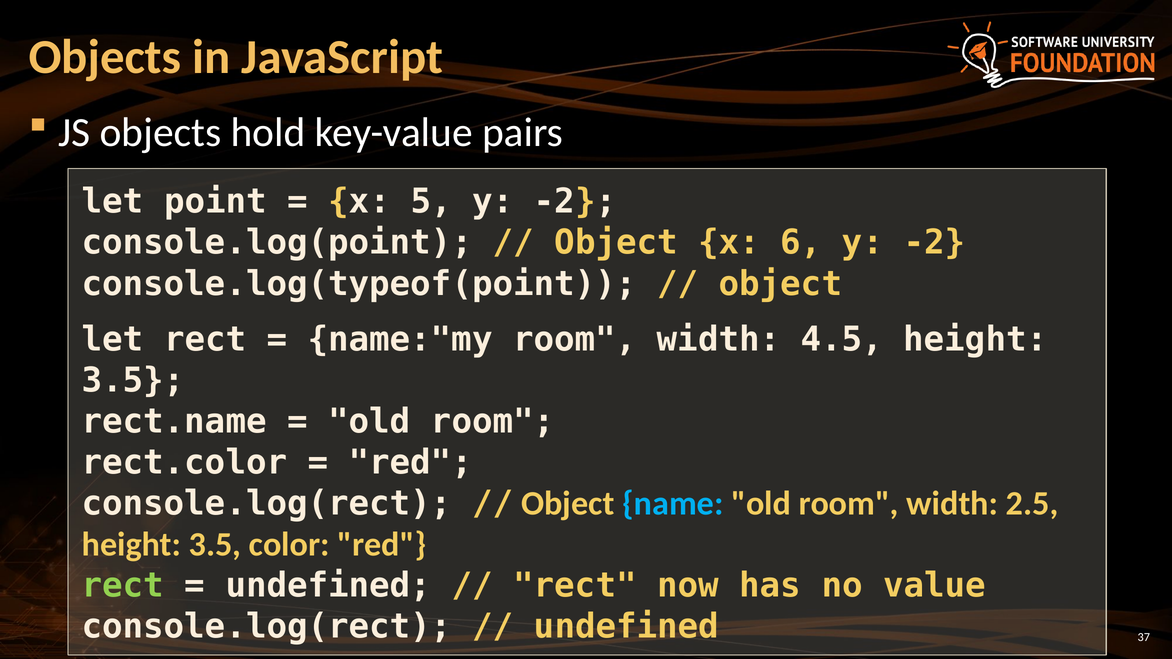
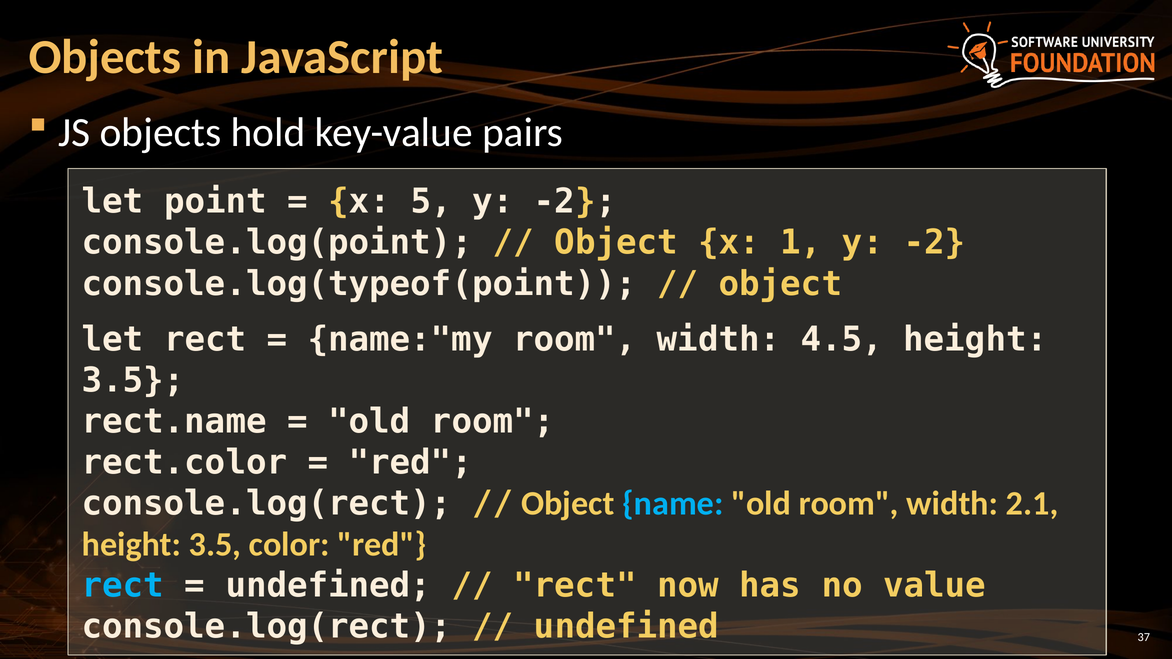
6: 6 -> 1 (801, 243)
2.5: 2.5 -> 2.1 (1032, 504)
rect colour: light green -> light blue (123, 586)
